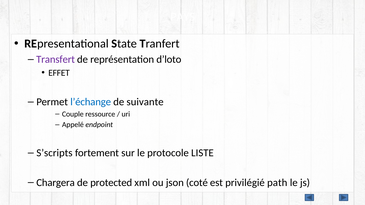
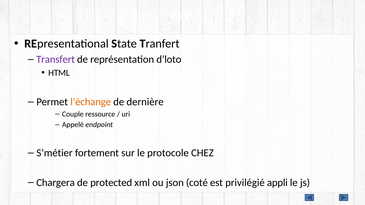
EFFET: EFFET -> HTML (59, 73)
l’échange colour: blue -> orange (91, 102)
suivante: suivante -> dernière (145, 102)
S’scripts: S’scripts -> S’métier (54, 153)
LISTE: LISTE -> CHEZ (202, 153)
path: path -> appli (277, 183)
